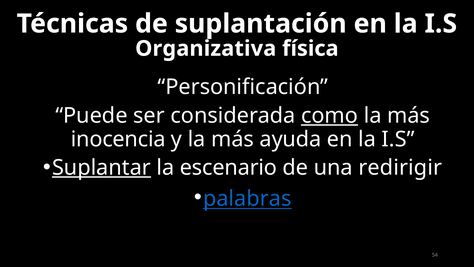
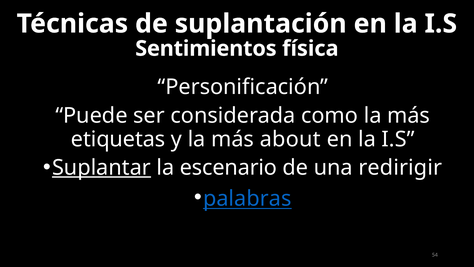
Organizativa: Organizativa -> Sentimientos (206, 49)
como underline: present -> none (330, 115)
inocencia: inocencia -> etiquetas (118, 139)
ayuda: ayuda -> about (290, 139)
